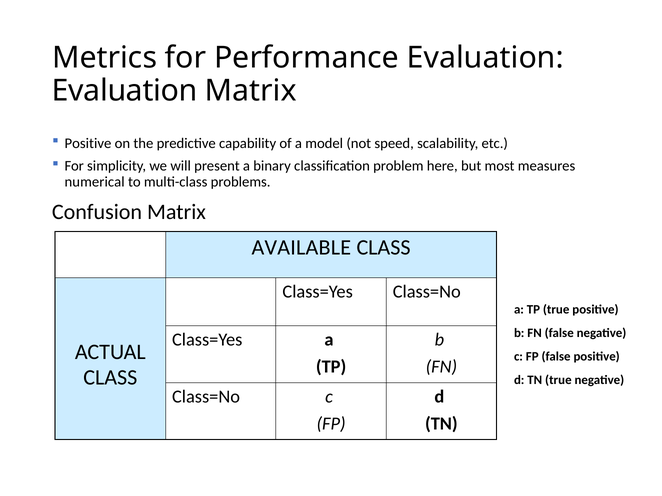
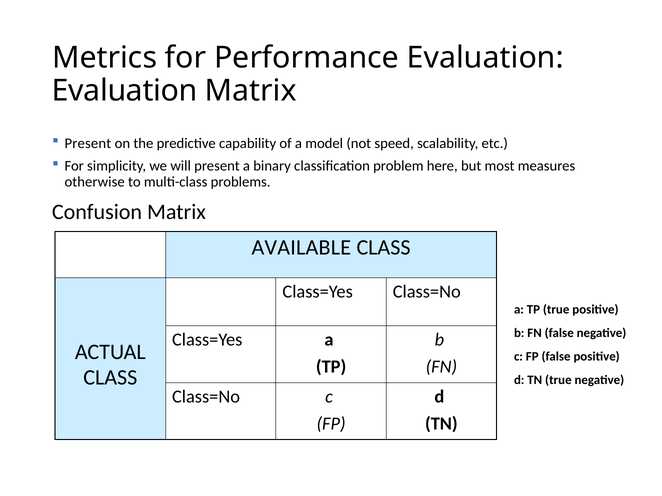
Positive: Positive -> Present (88, 143)
numerical: numerical -> otherwise (95, 182)
